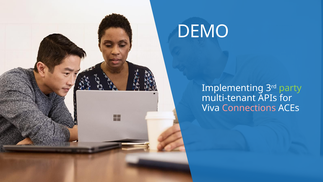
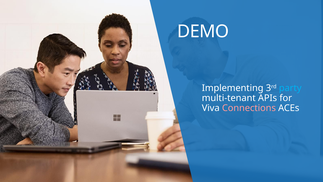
party colour: light green -> light blue (290, 88)
